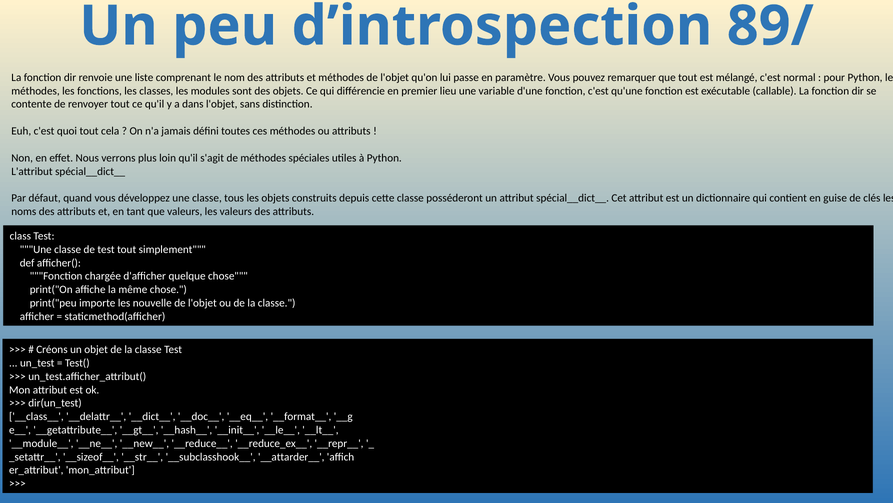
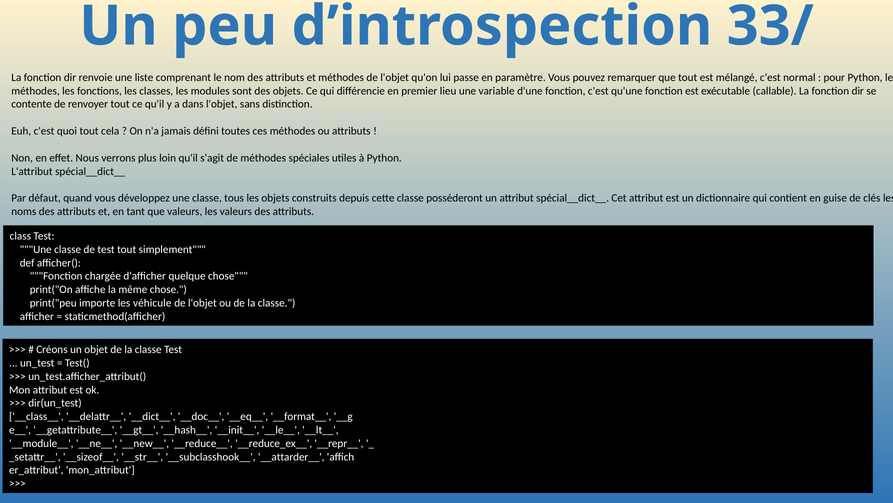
89/: 89/ -> 33/ (770, 26)
nouvelle: nouvelle -> véhicule (152, 303)
